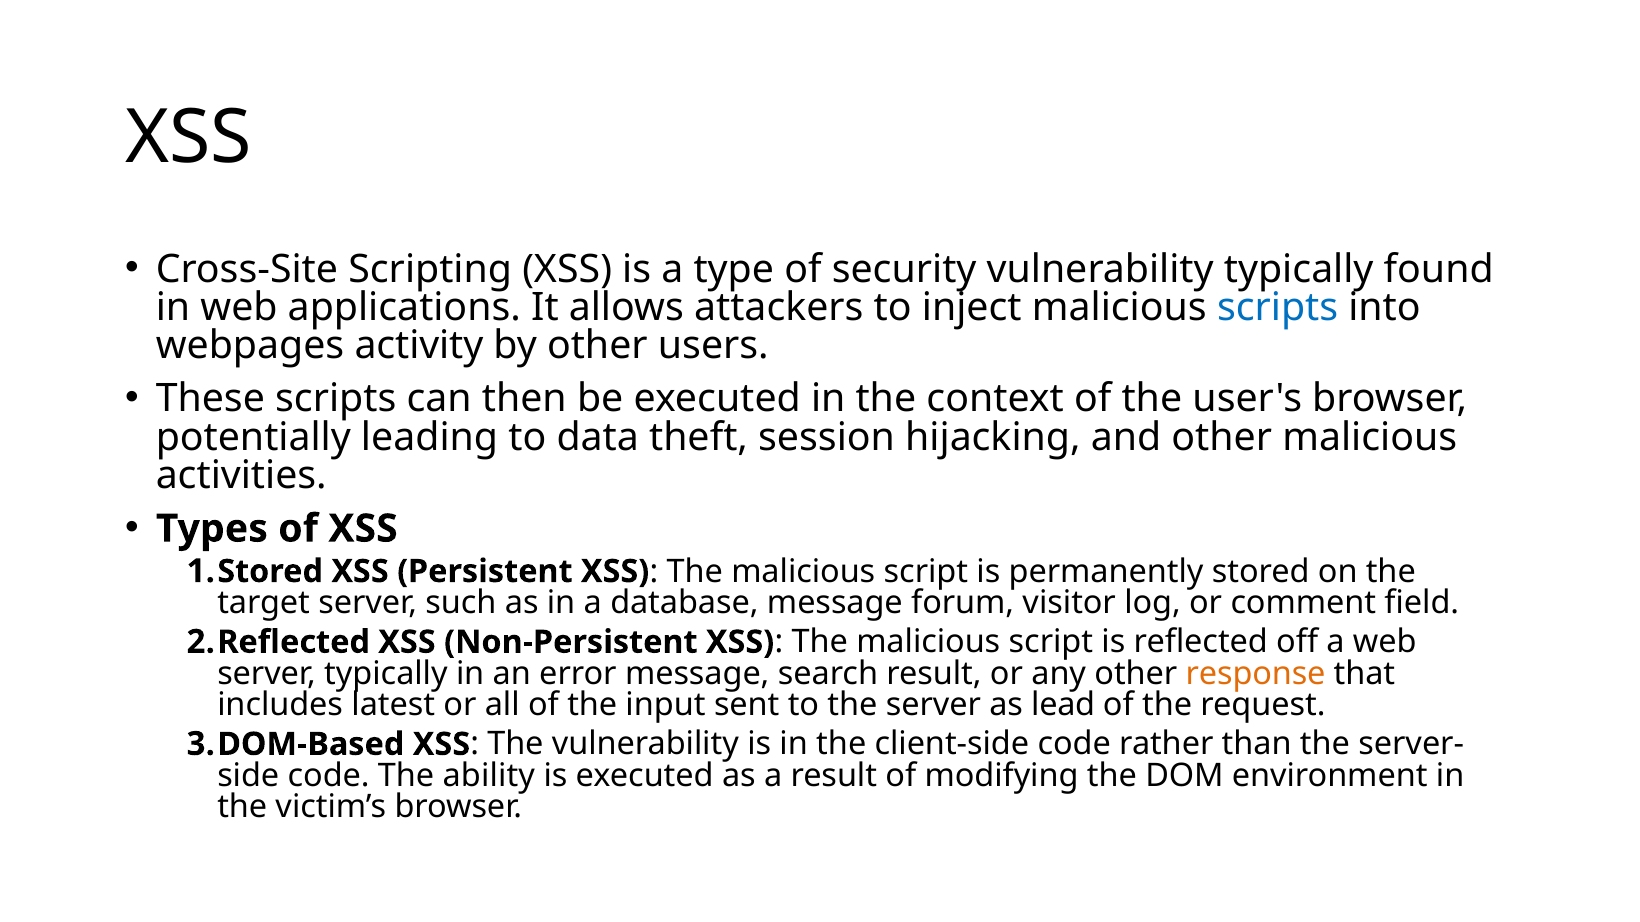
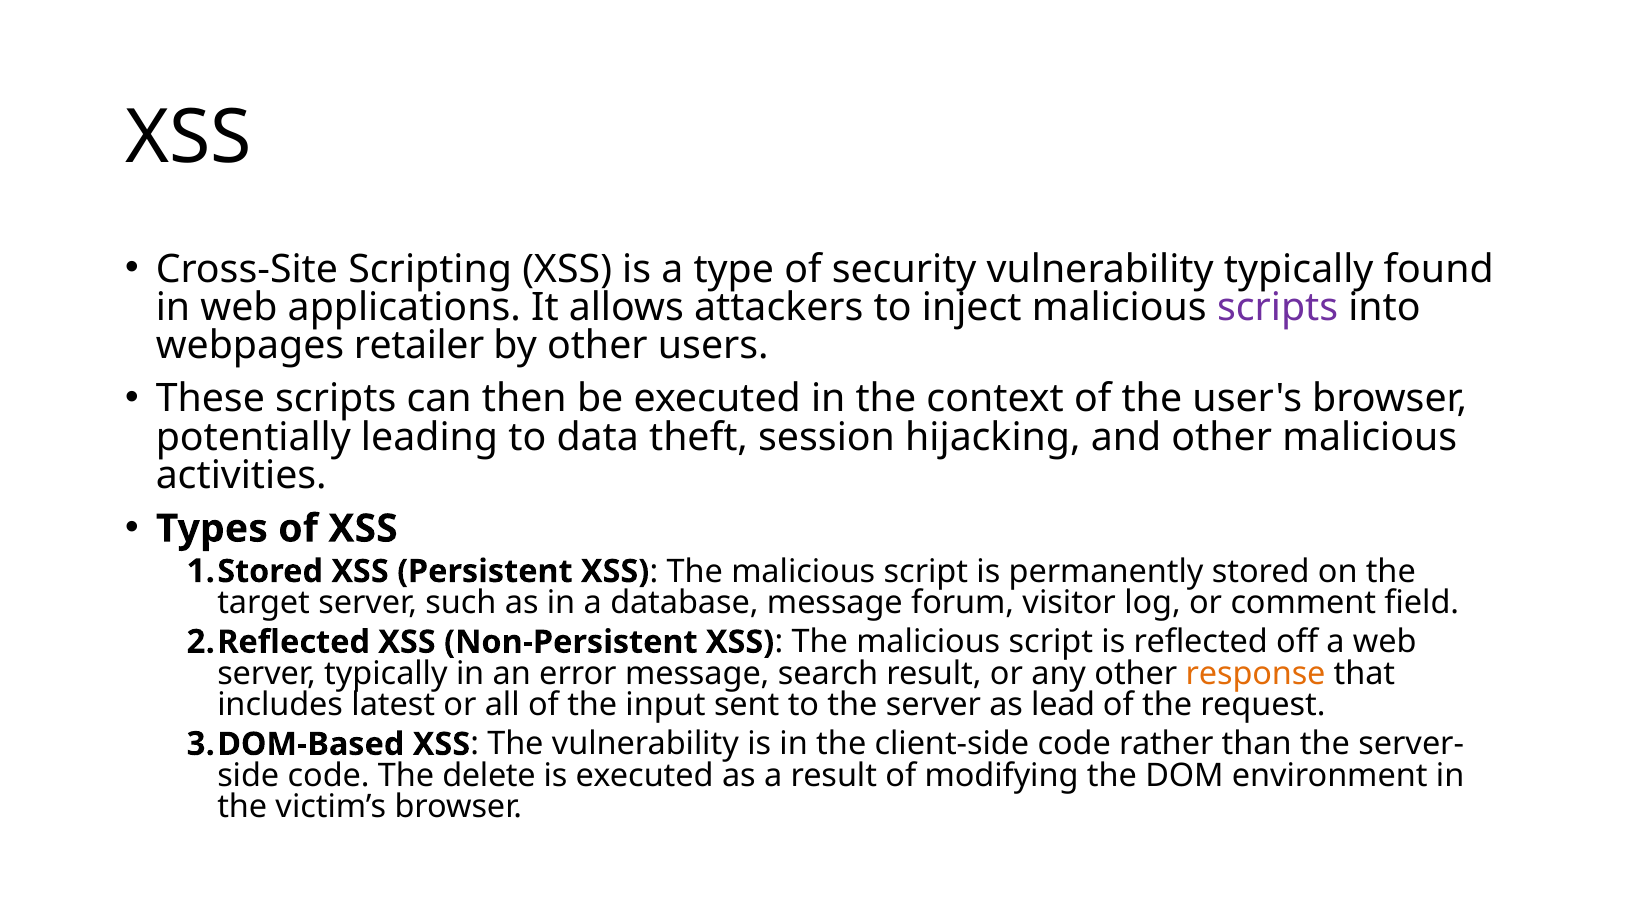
scripts colour: blue -> purple (1278, 307)
activity: activity -> retailer (419, 346)
ability: ability -> delete (489, 776)
